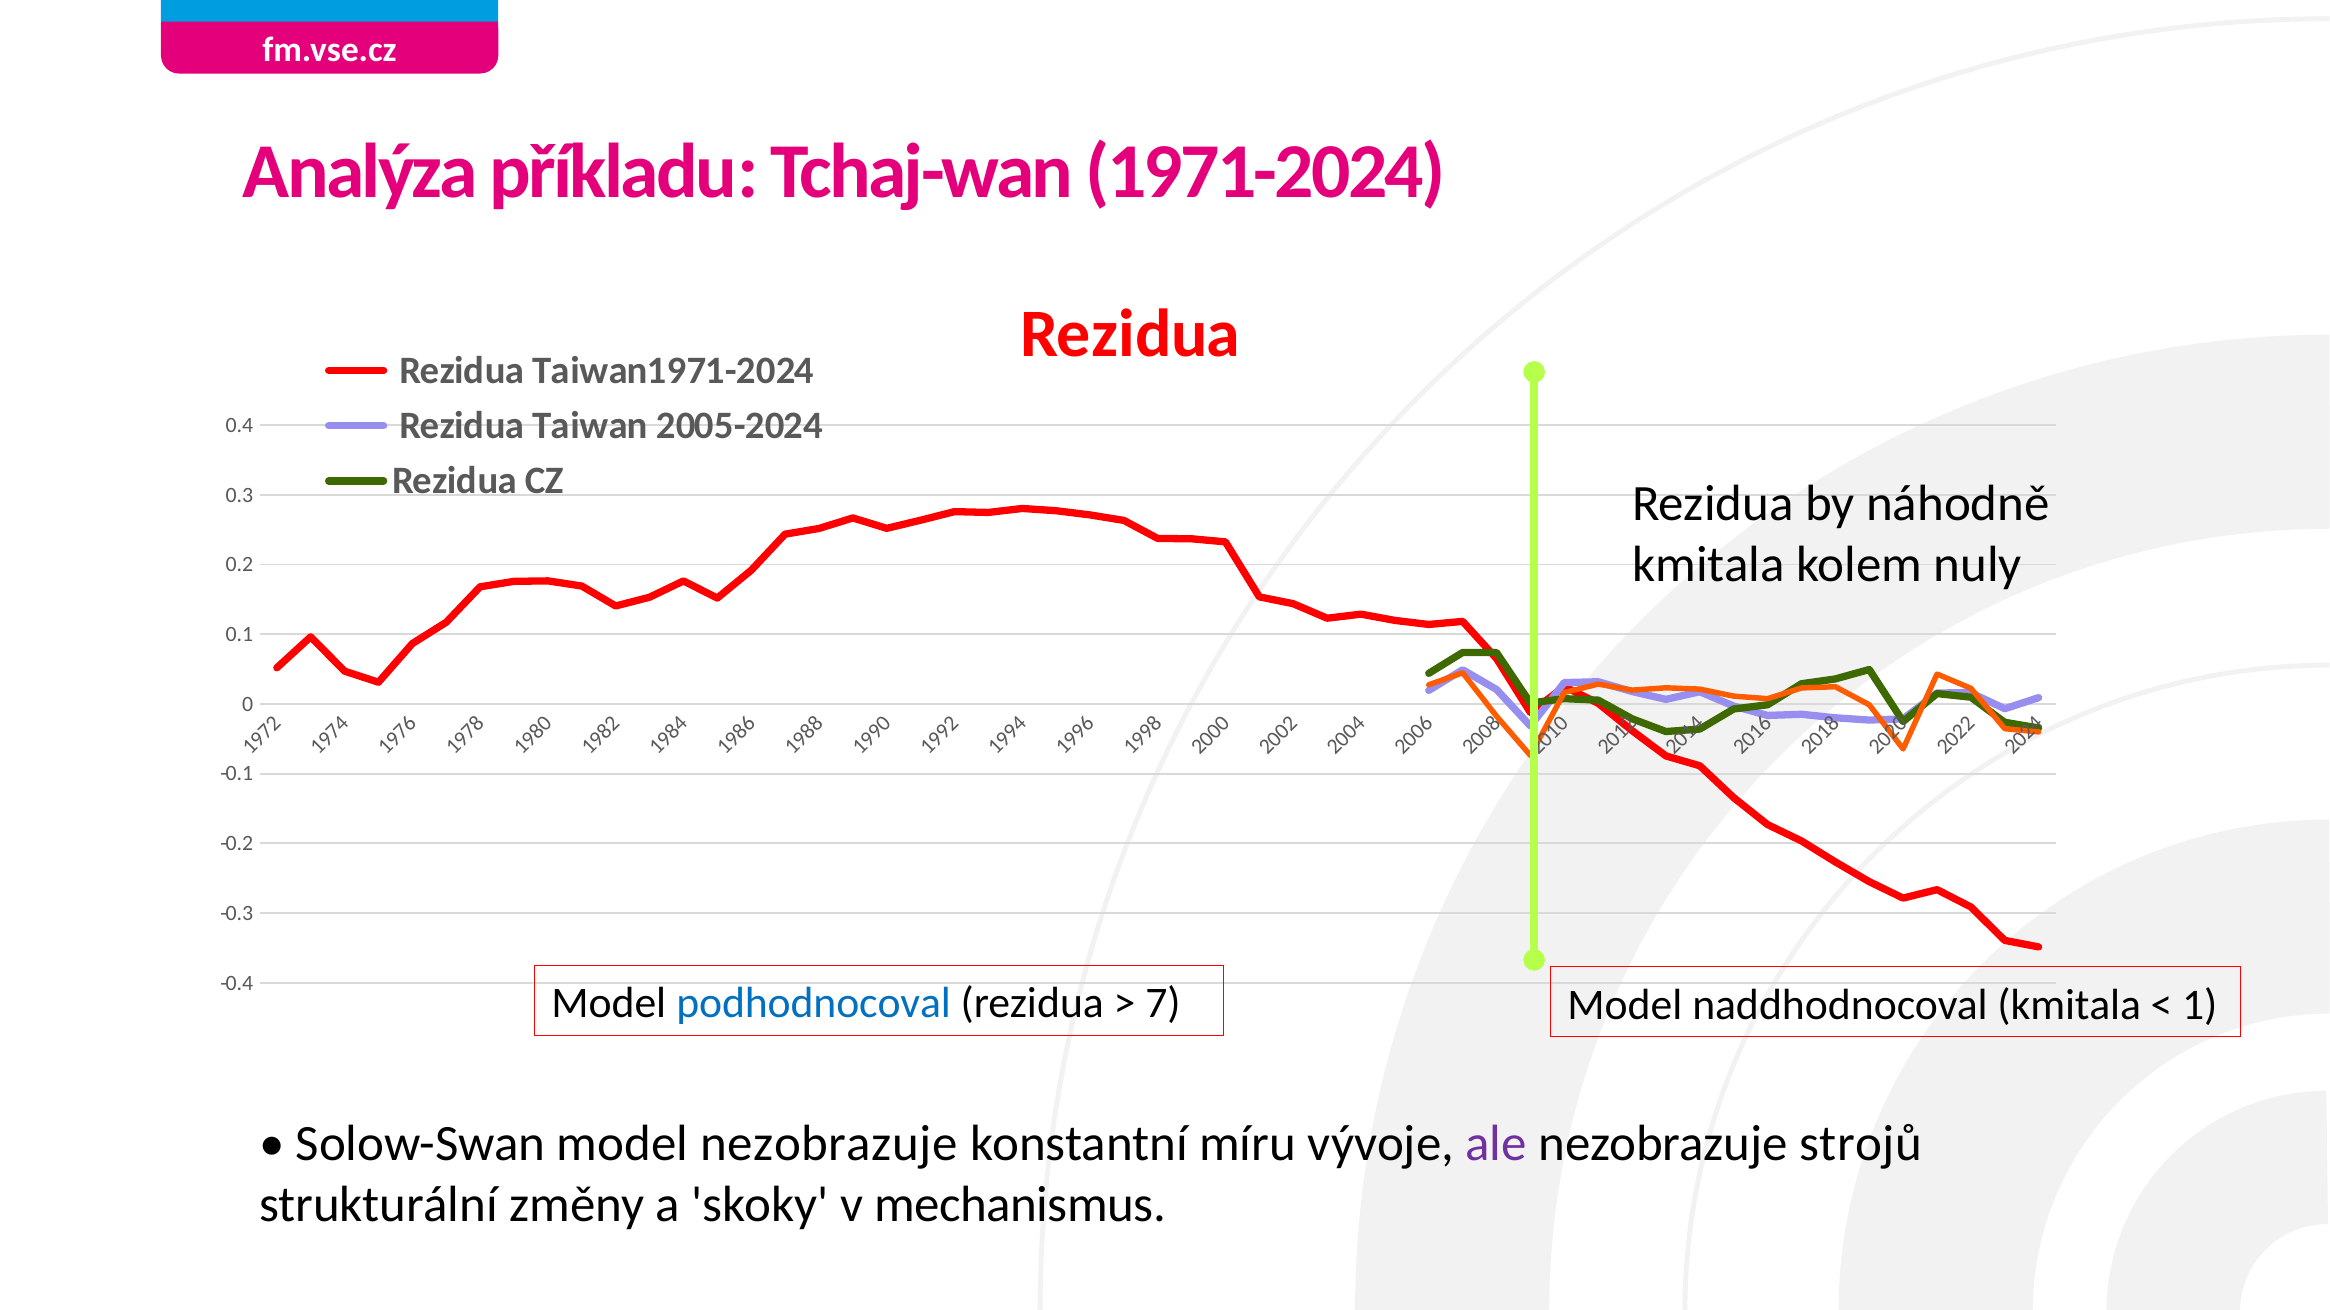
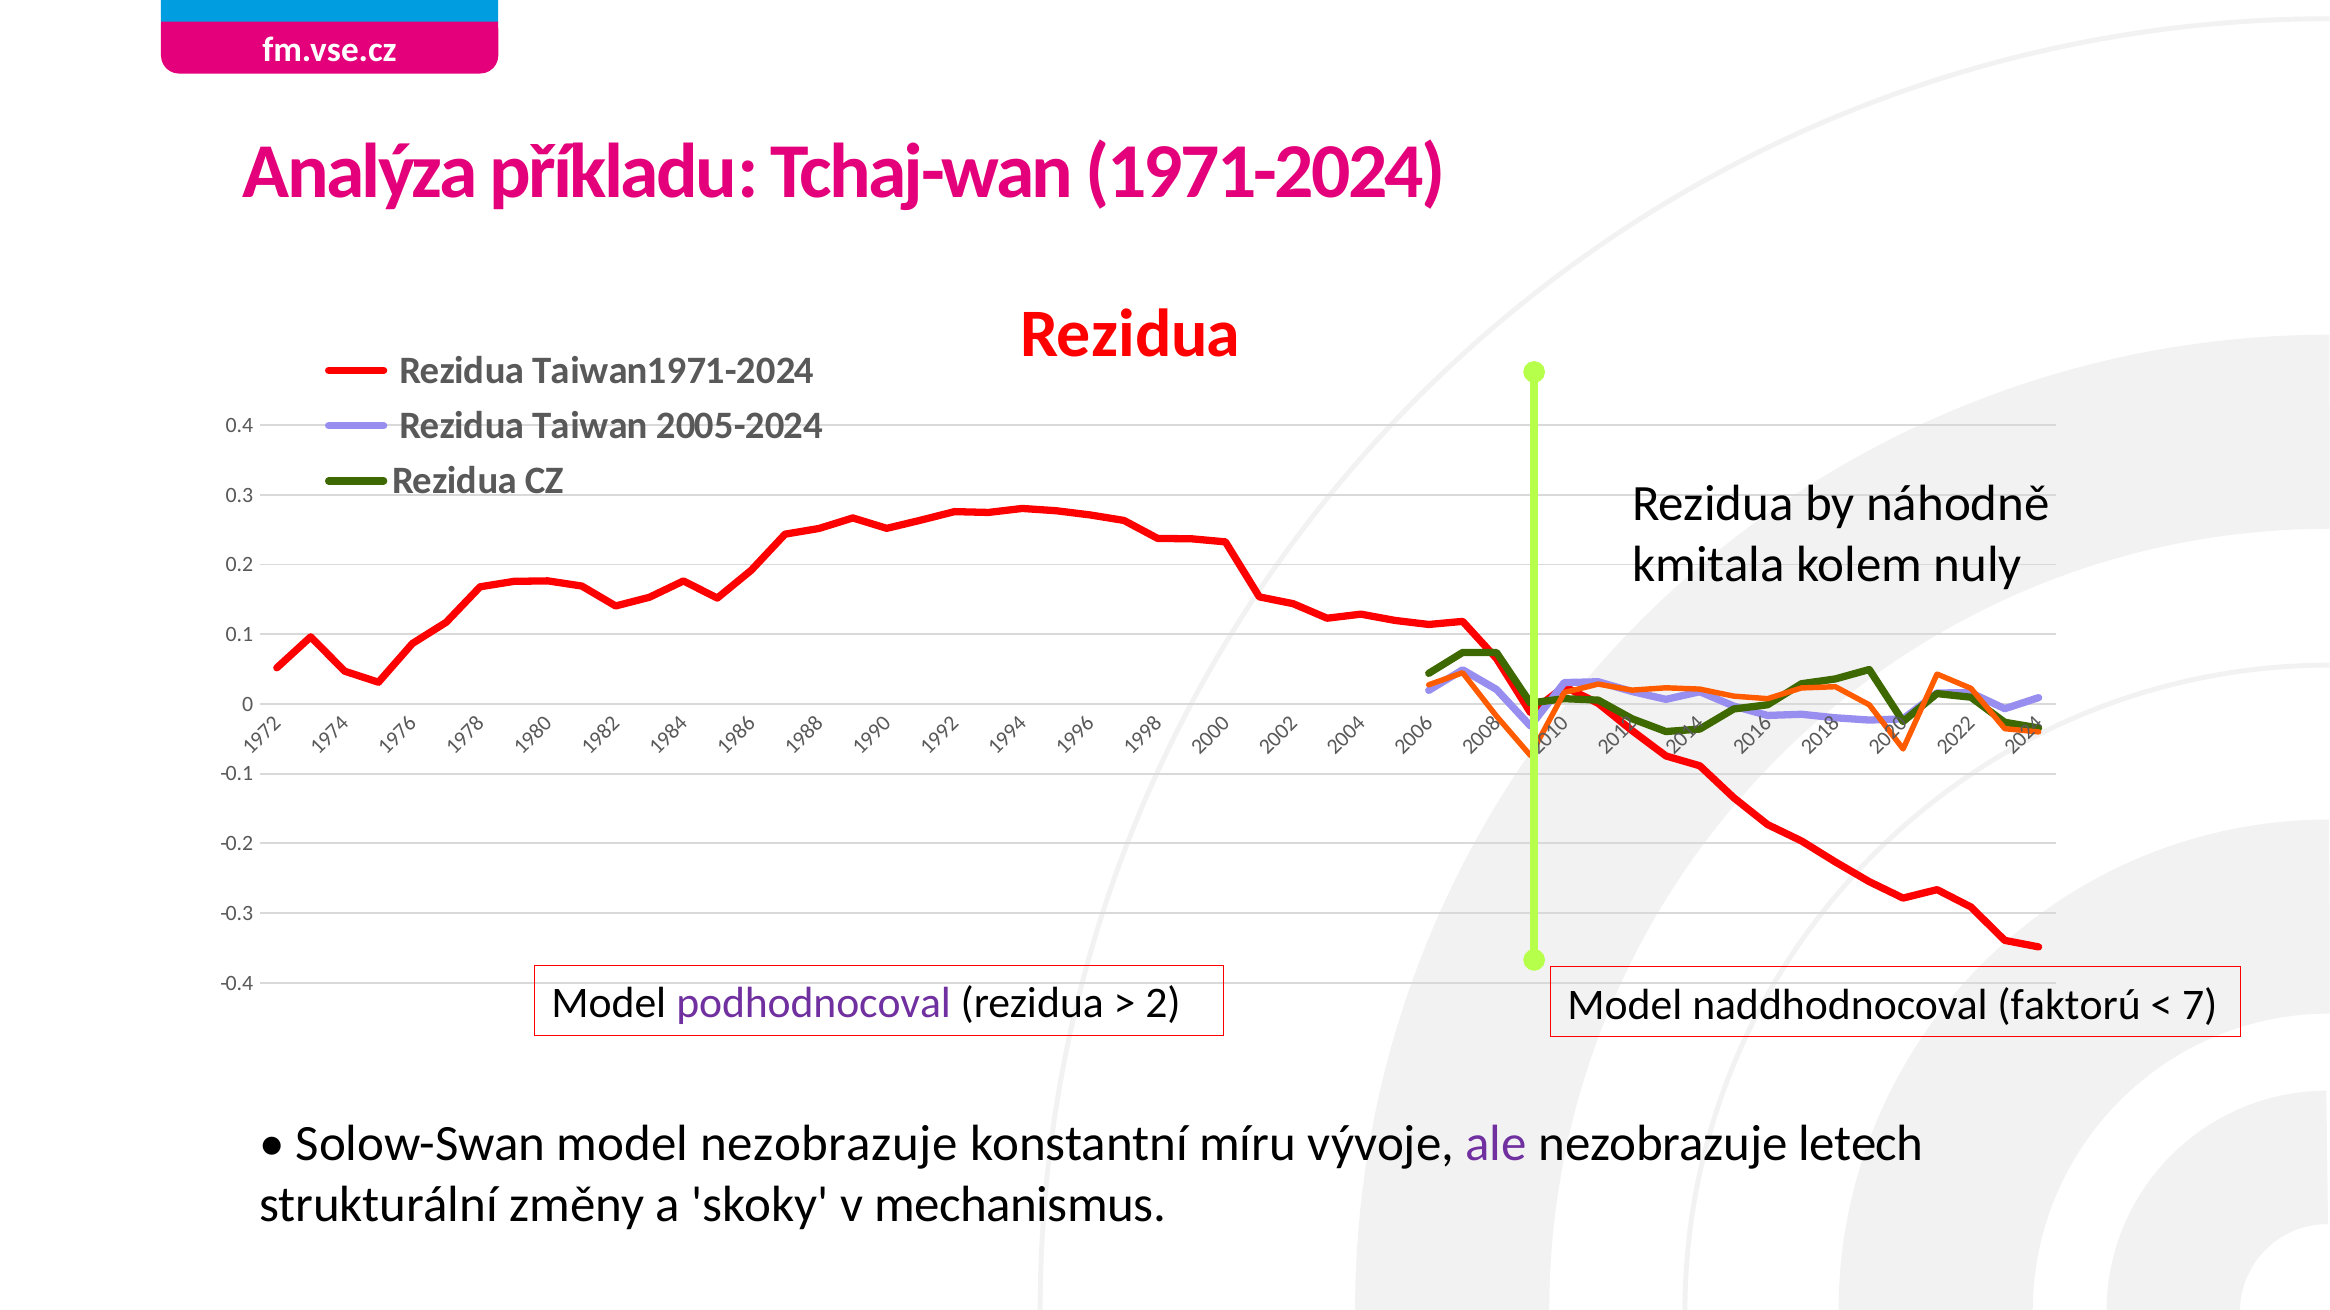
podhodnocoval colour: blue -> purple (814, 1004)
7: 7 -> 2 (1163, 1004)
naddhodnocoval kmitala: kmitala -> faktorú (2069, 1005)
1: 1 -> 7 (2200, 1005)
strojů: strojů -> letech (1861, 1144)
